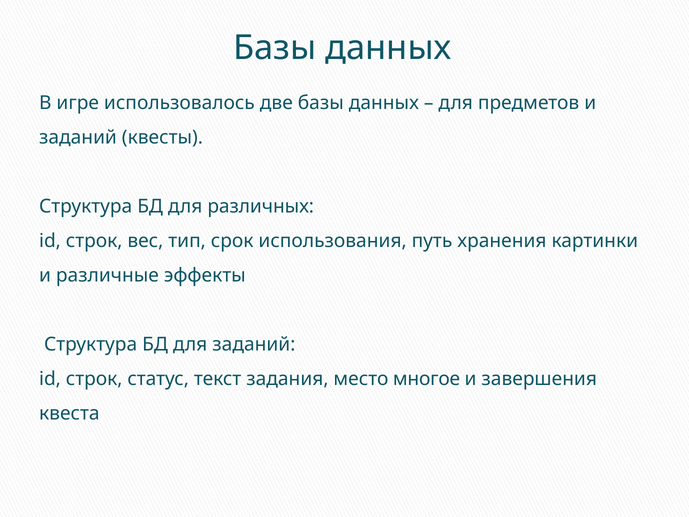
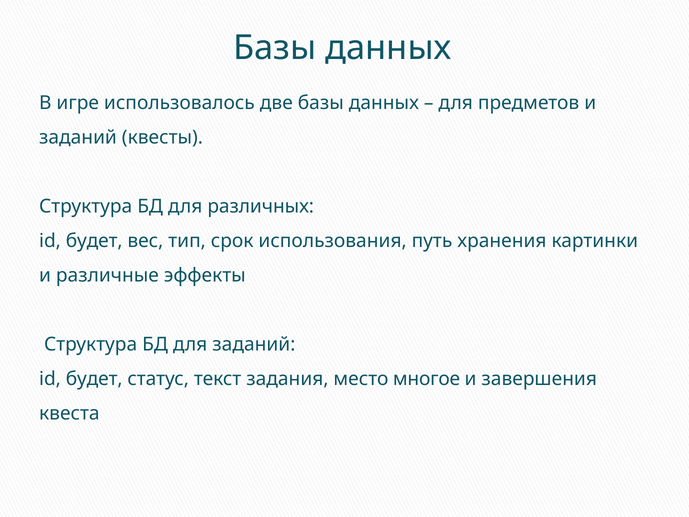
строк: строк -> будет (94, 241)
строк: строк -> будет (94, 379)
